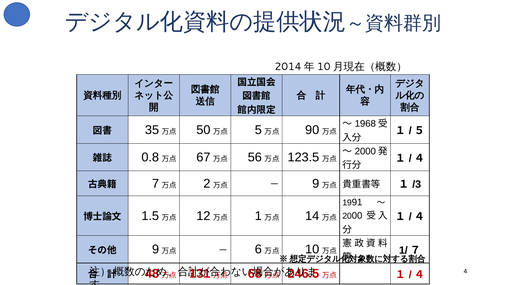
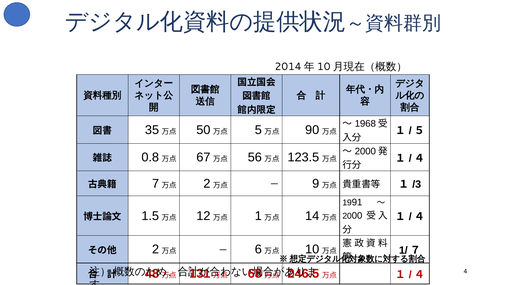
9: 9 -> 2 (156, 249)
